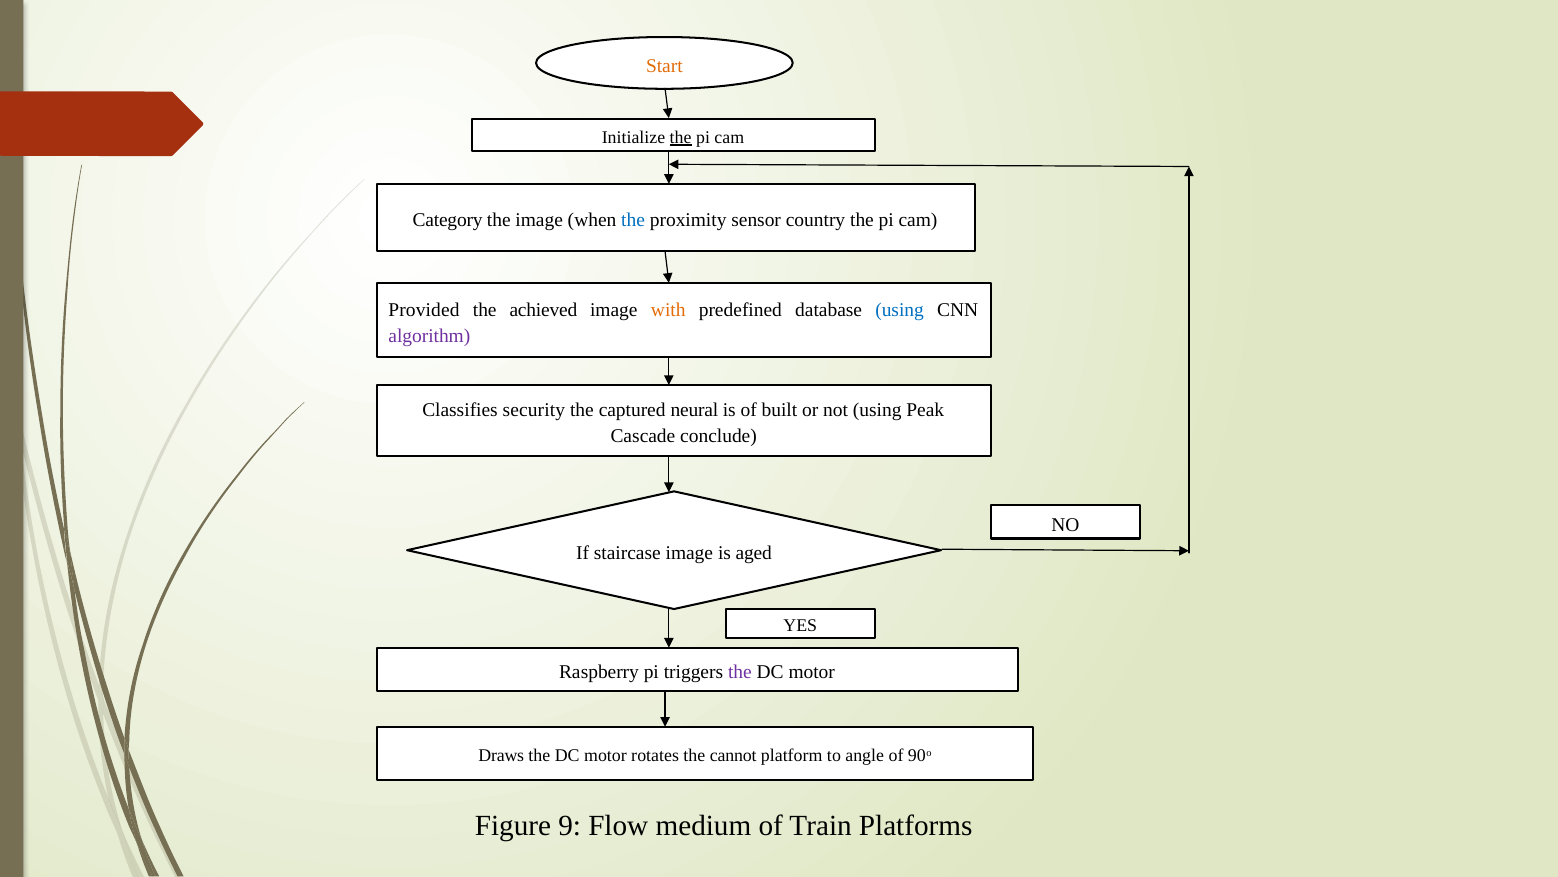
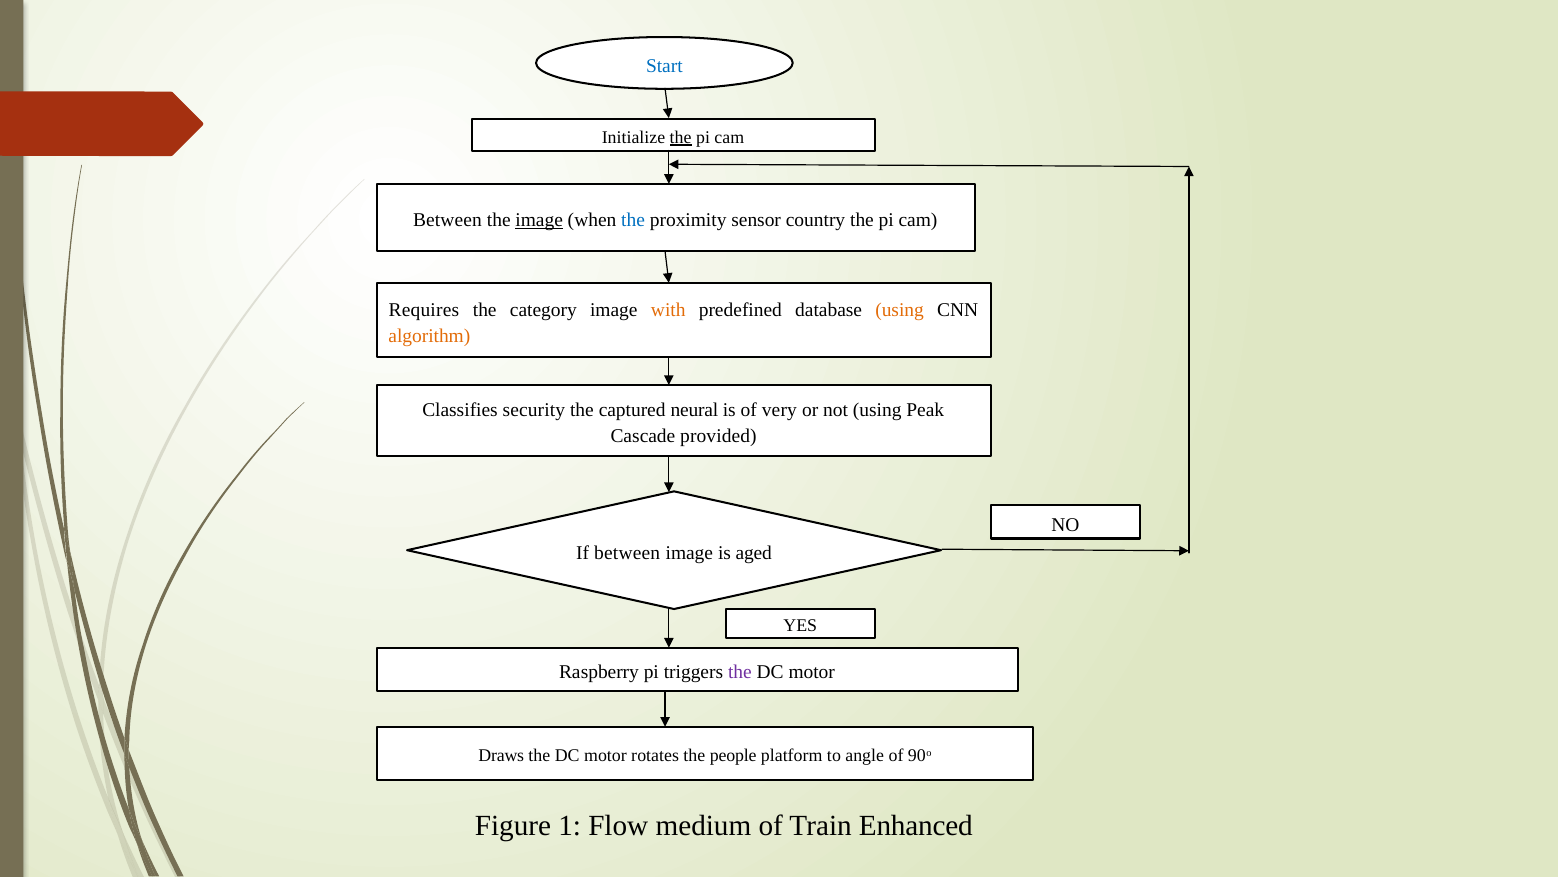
Start colour: orange -> blue (664, 66)
Category: Category -> Between (447, 220)
image underline: none -> present (539, 220)
Provided: Provided -> Requires (424, 310)
achieved: achieved -> category (543, 310)
using colour: blue -> orange (900, 310)
algorithm colour: purple -> orange (429, 336)
built: built -> very (779, 410)
conclude: conclude -> provided (718, 436)
If staircase: staircase -> between (627, 553)
cannot: cannot -> people (733, 756)
9: 9 -> 1 (570, 825)
Platforms: Platforms -> Enhanced (916, 825)
